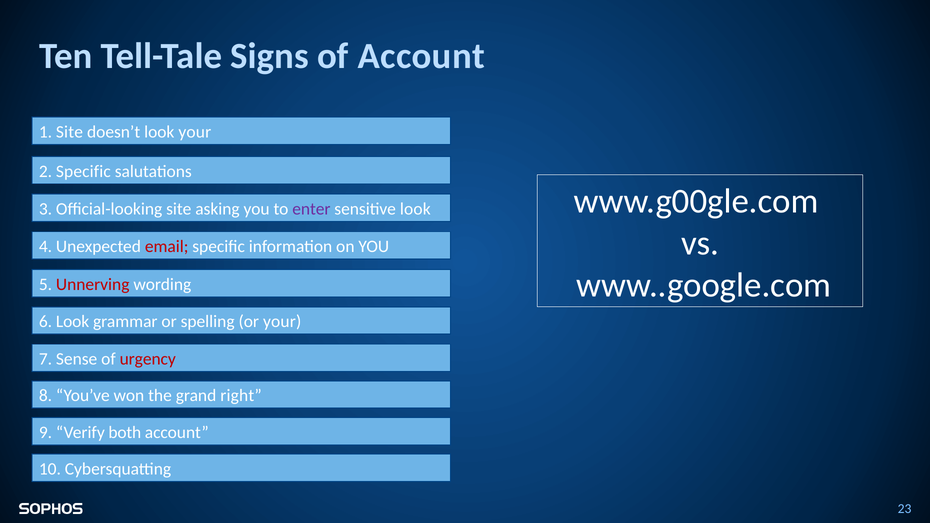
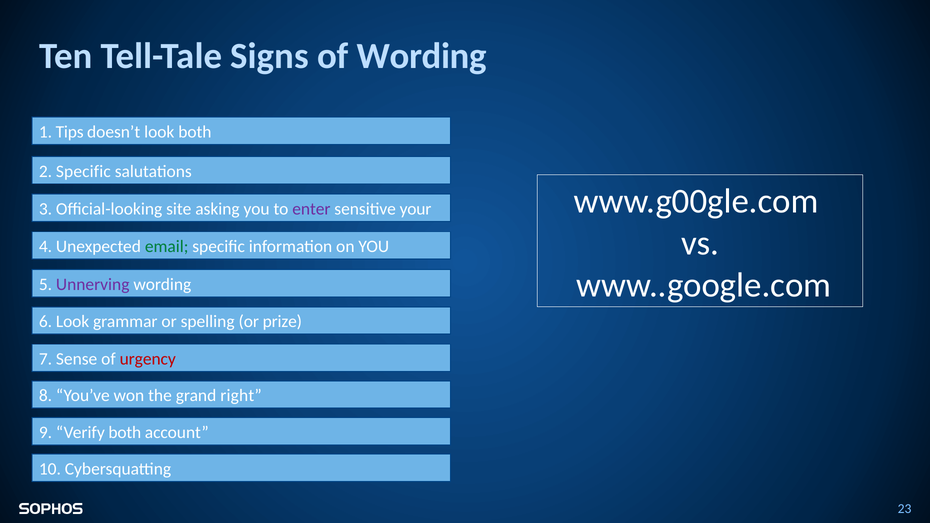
of Account: Account -> Wording (422, 56)
1 Site: Site -> Tips (70, 132)
look your: your -> both (195, 132)
sensitive look: look -> your (416, 209)
email colour: red -> green (167, 247)
Unnerving colour: red -> purple (93, 284)
or your: your -> prize (282, 322)
